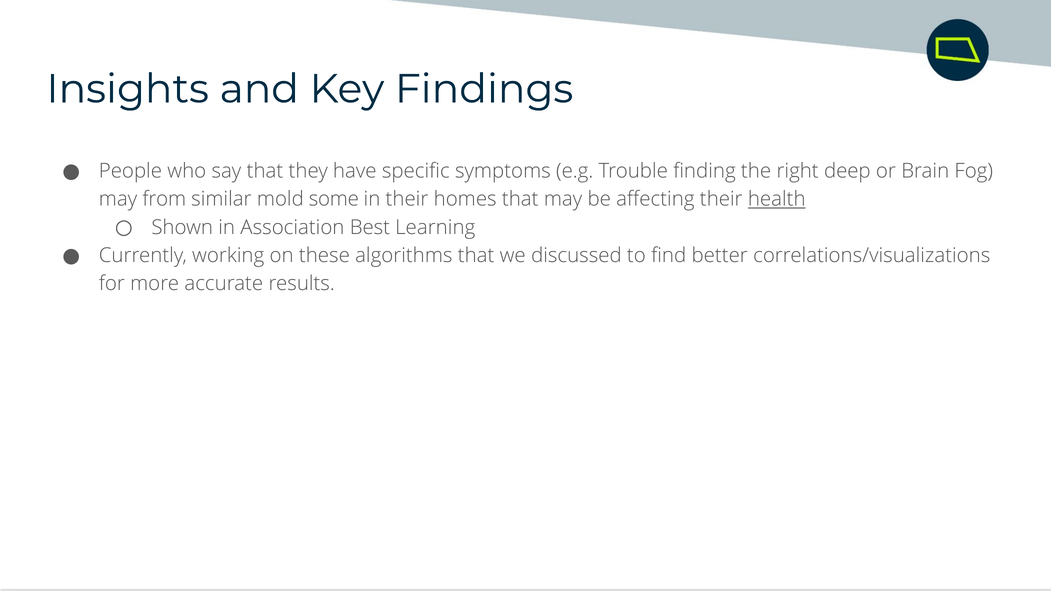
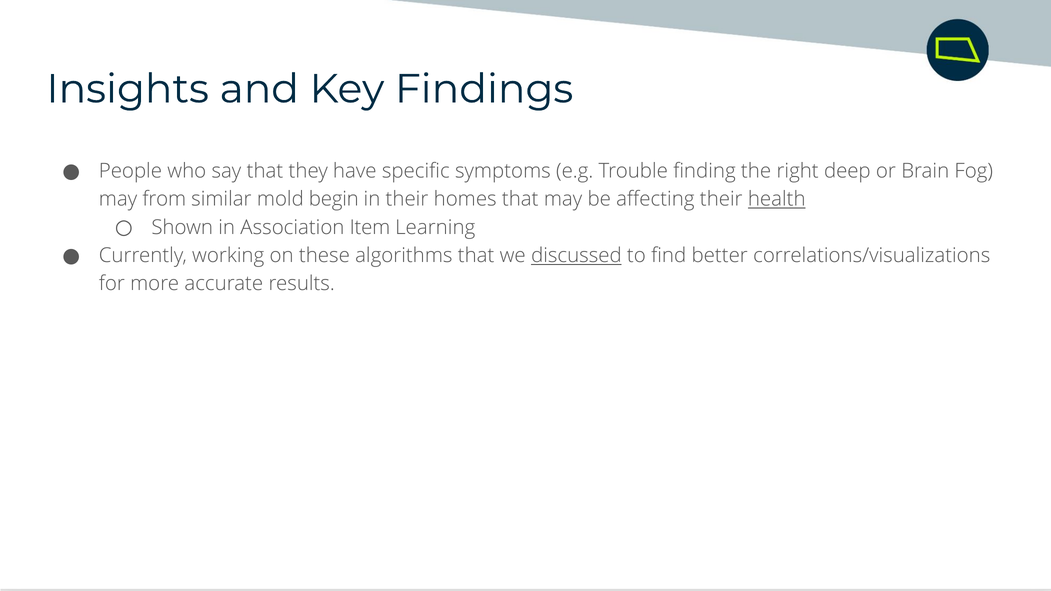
some: some -> begin (334, 199)
Best: Best -> Item (370, 227)
discussed underline: none -> present (576, 256)
